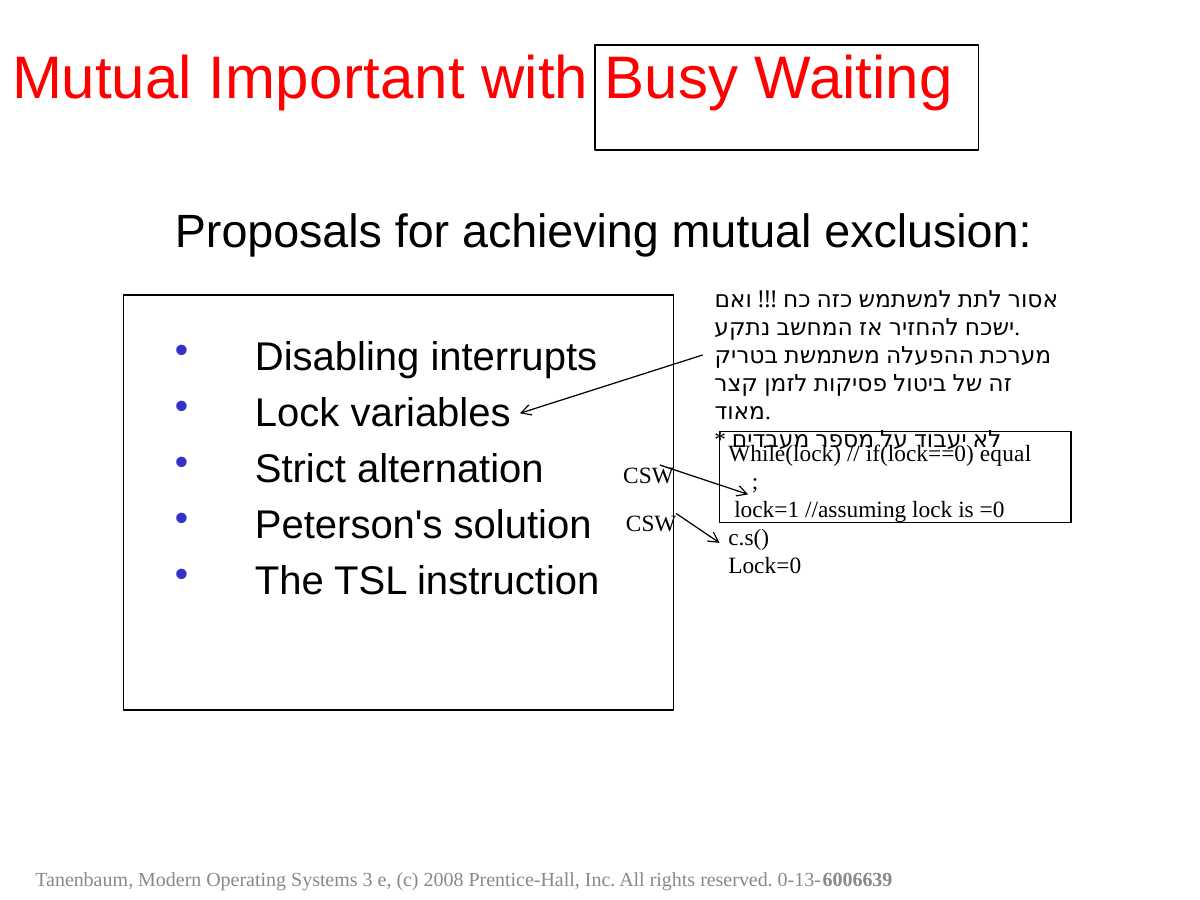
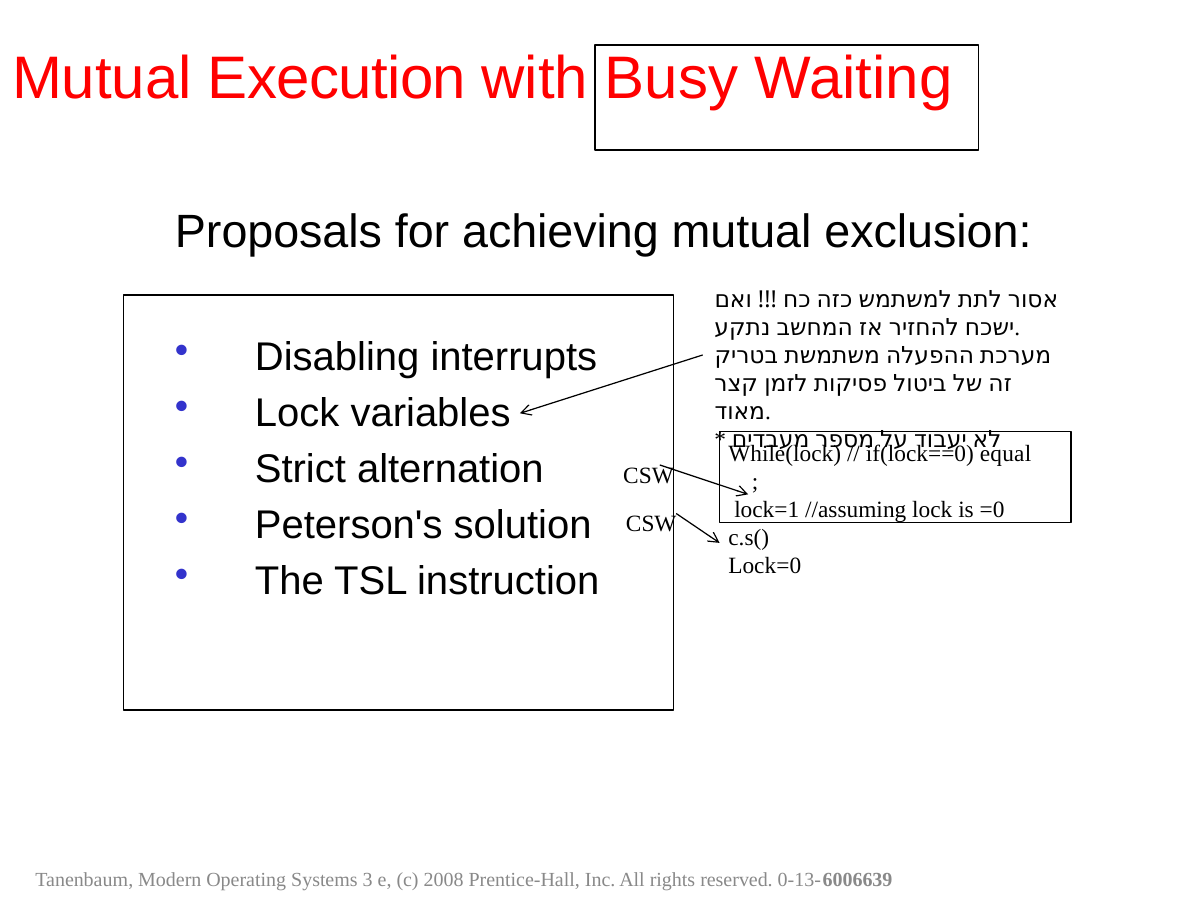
Important: Important -> Execution (337, 79)
